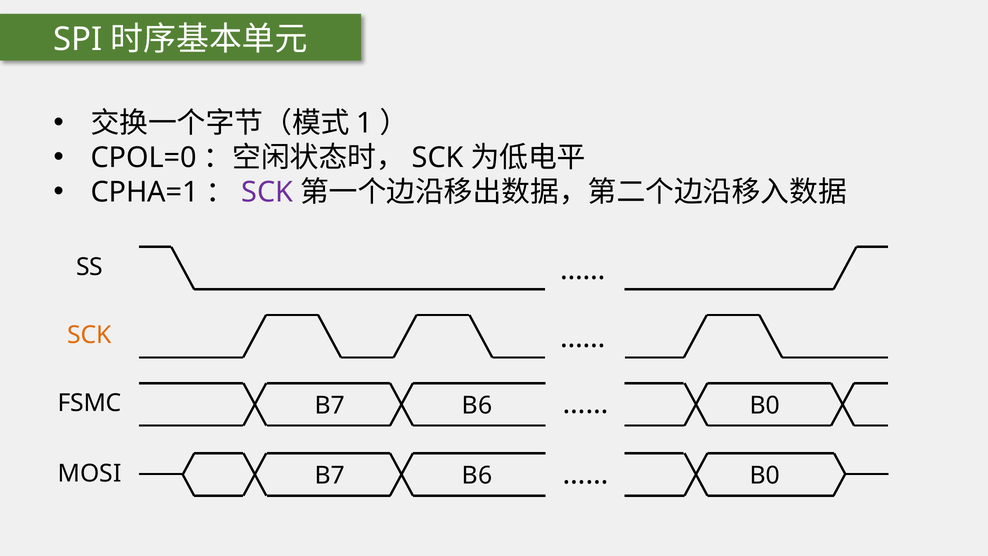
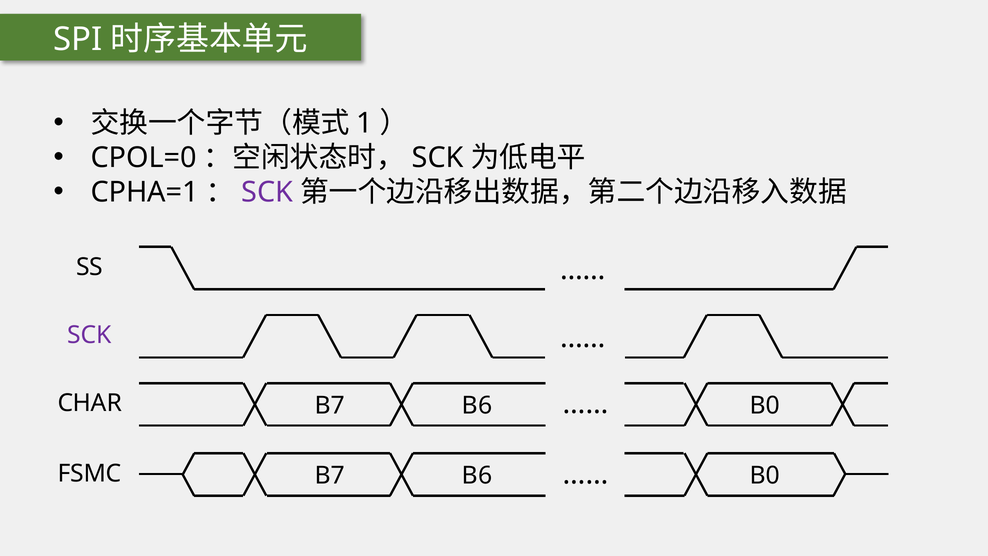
SCK colour: orange -> purple (90, 335)
FSMC: FSMC -> CHAR (90, 403)
MOSI: MOSI -> FSMC (90, 473)
